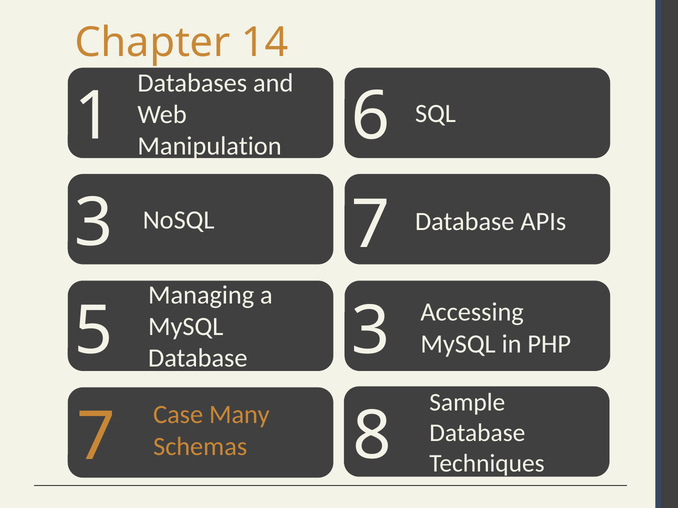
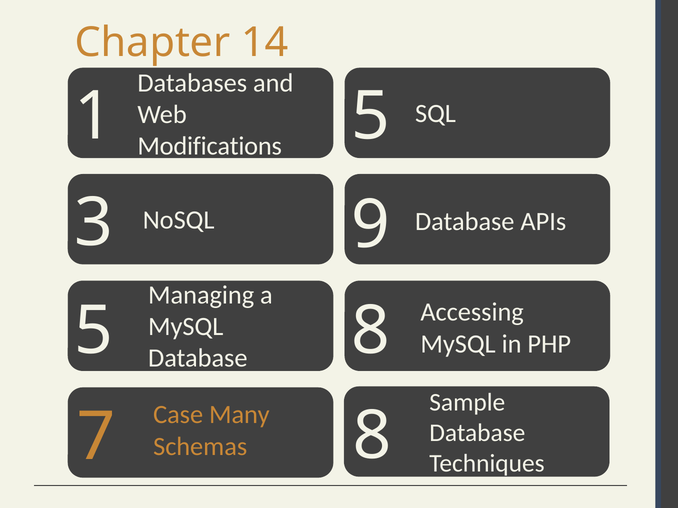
1 6: 6 -> 5 (371, 117)
Manipulation: Manipulation -> Modifications (210, 146)
3 7: 7 -> 9 (371, 225)
5 3: 3 -> 8 (371, 331)
